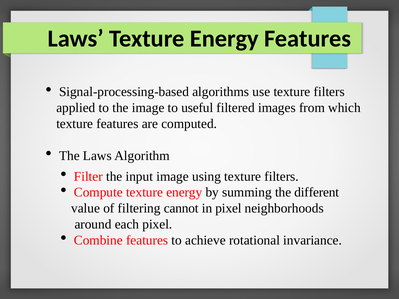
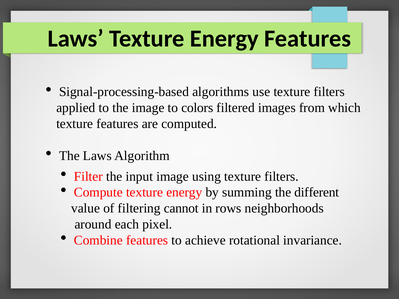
useful: useful -> colors (197, 108)
in pixel: pixel -> rows (228, 208)
